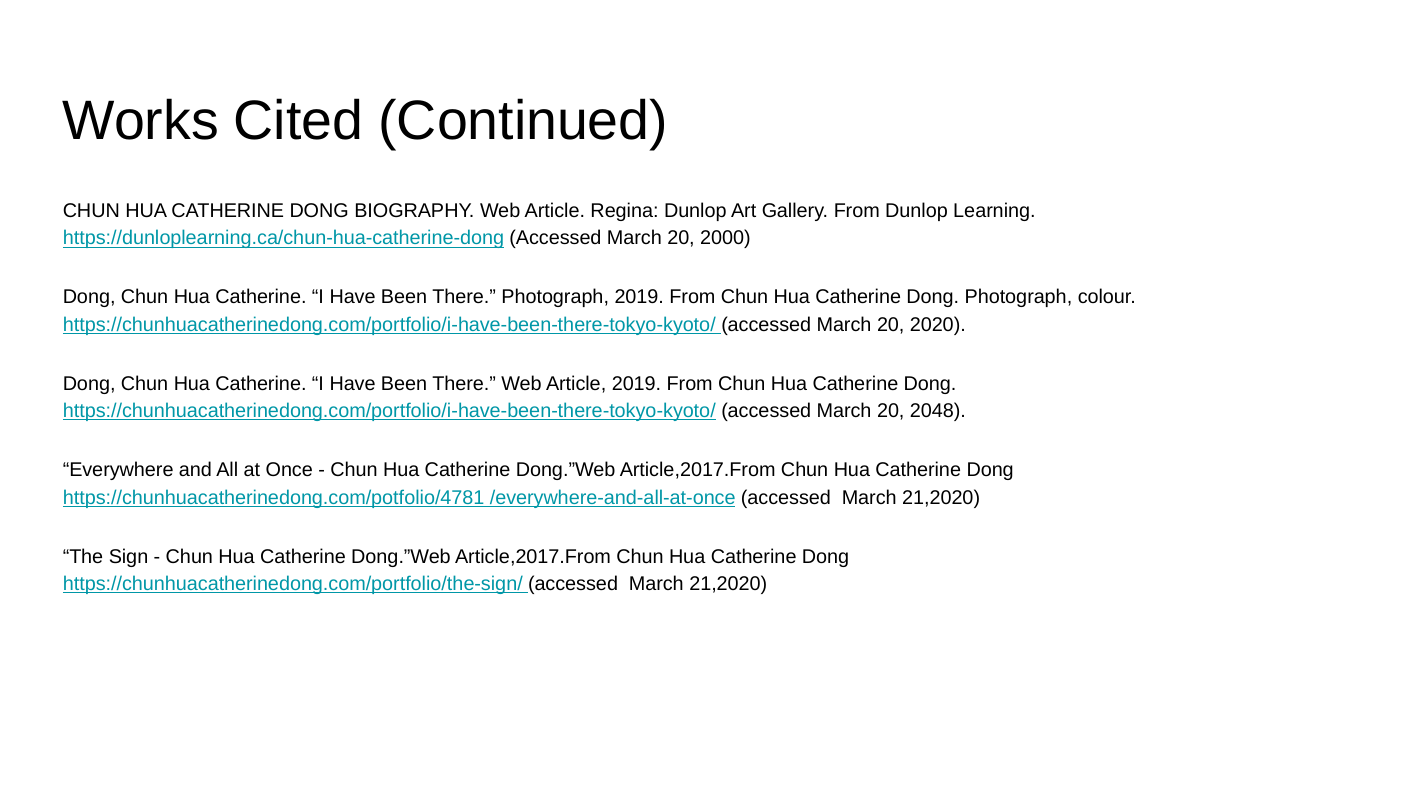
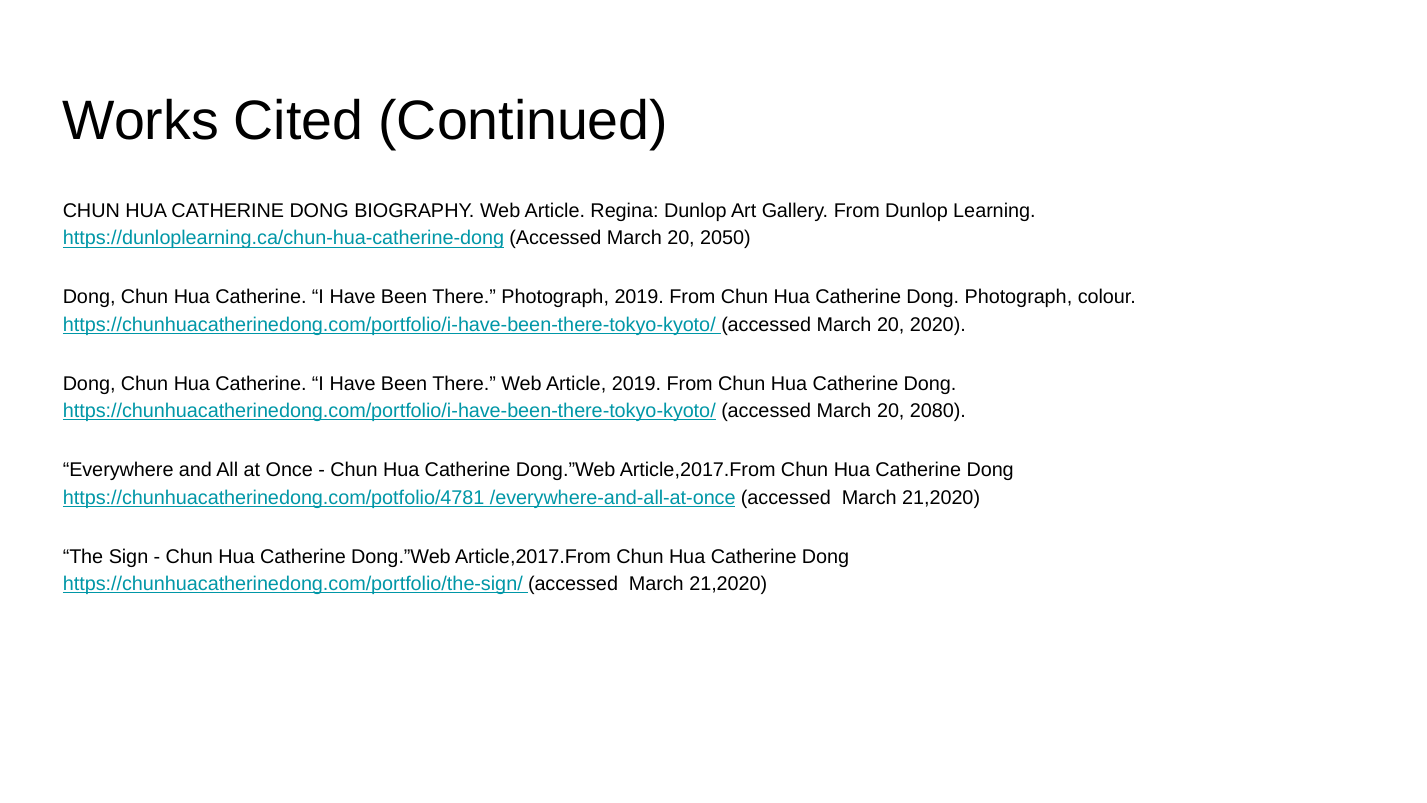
2000: 2000 -> 2050 (725, 238)
2048: 2048 -> 2080 (938, 411)
